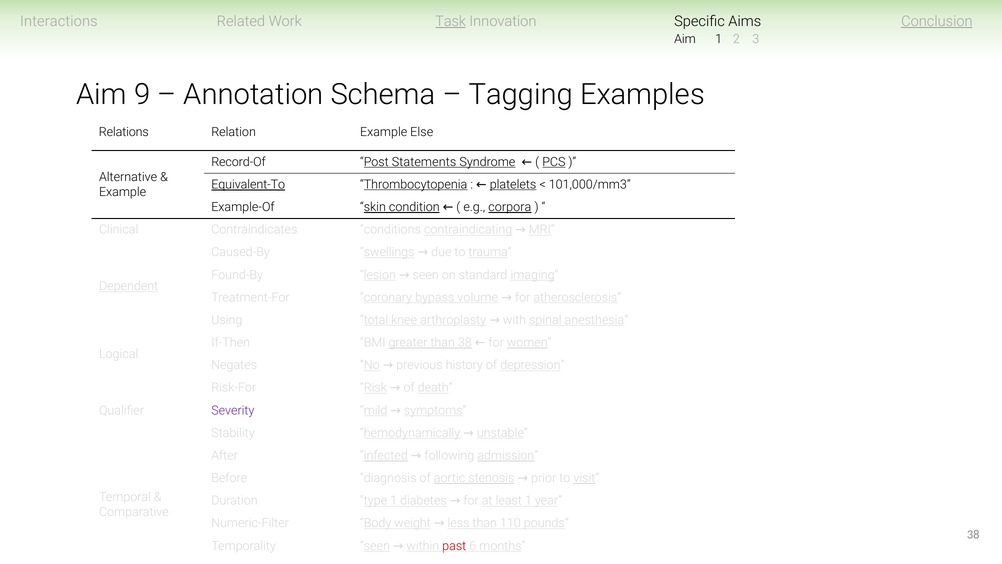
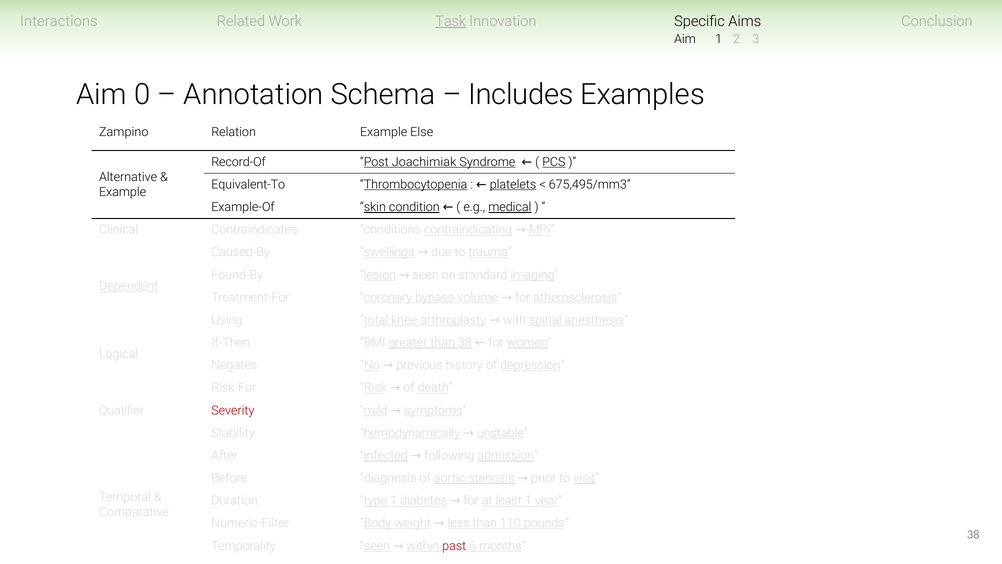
Conclusion underline: present -> none (937, 21)
9: 9 -> 0 (142, 94)
Tagging: Tagging -> Includes (521, 94)
Relations: Relations -> Zampino (124, 132)
Statements: Statements -> Joachimiak (424, 162)
Equivalent-To underline: present -> none (248, 184)
101,000/mm3: 101,000/mm3 -> 675,495/mm3 (590, 184)
corpora: corpora -> medical (510, 207)
Severity colour: purple -> red (233, 410)
